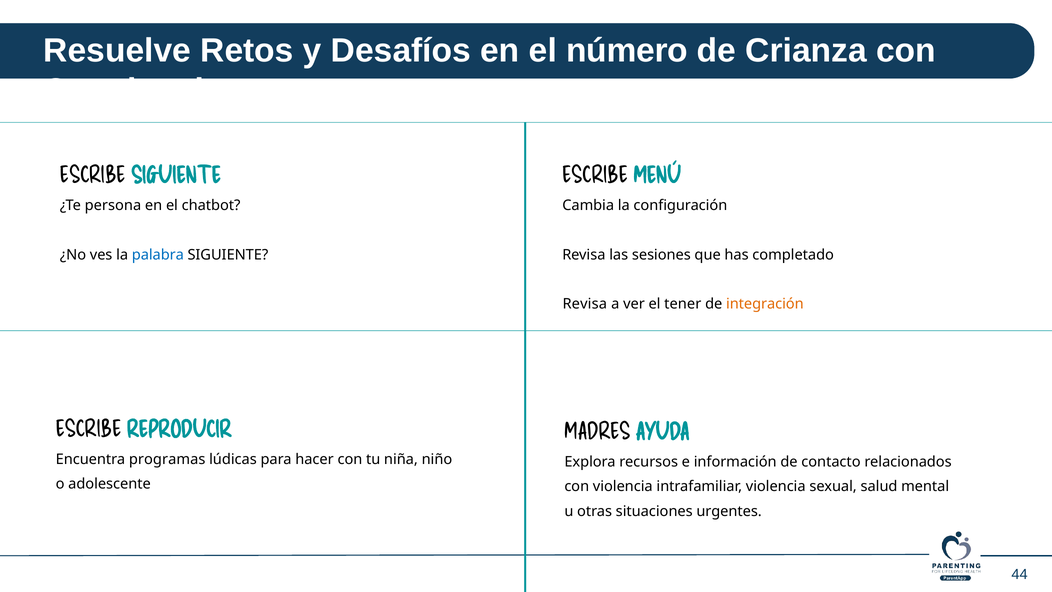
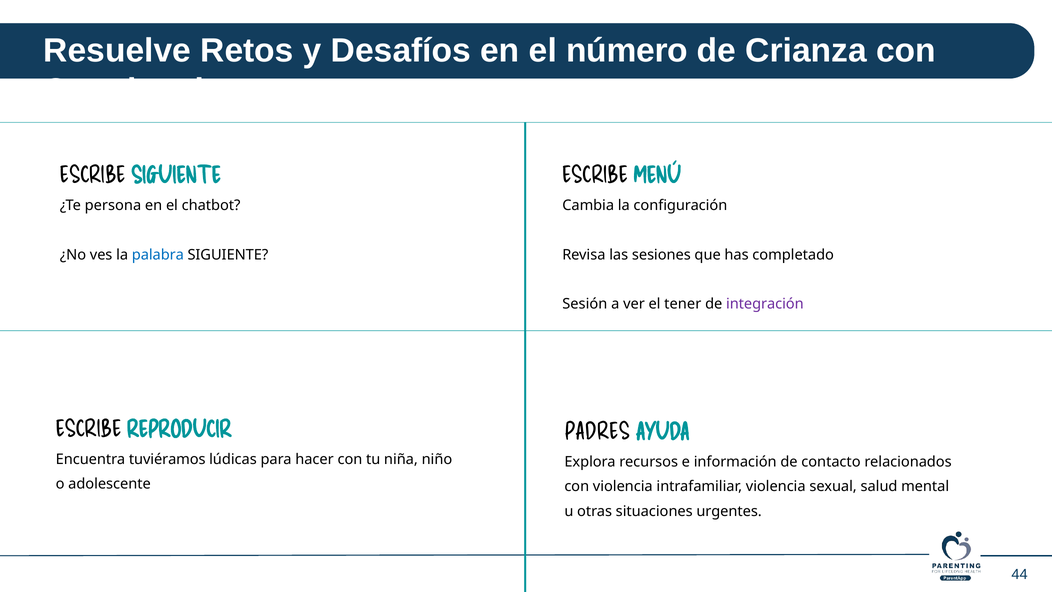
Revisa: Revisa -> Sesión (585, 304)
integración colour: orange -> purple (765, 304)
MADRES: MADRES -> PADRES (597, 432)
programas: programas -> tuviéramos (167, 459)
